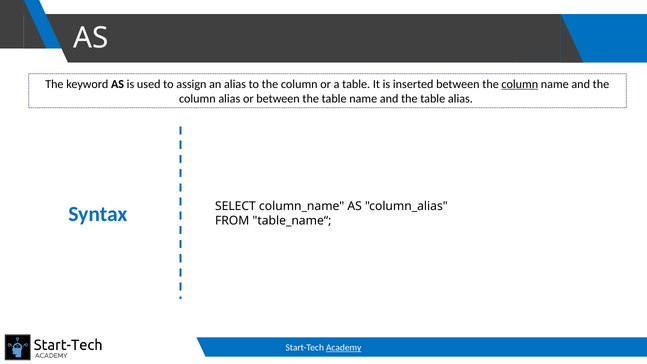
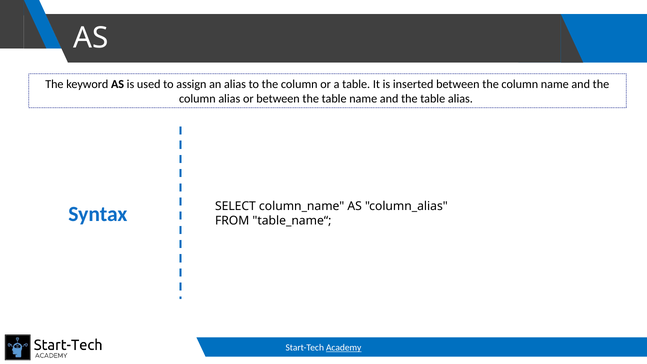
column underline: present -> none (520, 84)
